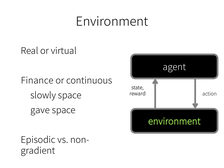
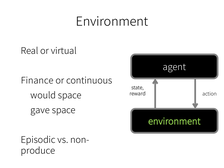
slowly: slowly -> would (43, 95)
gradient: gradient -> produce (38, 151)
